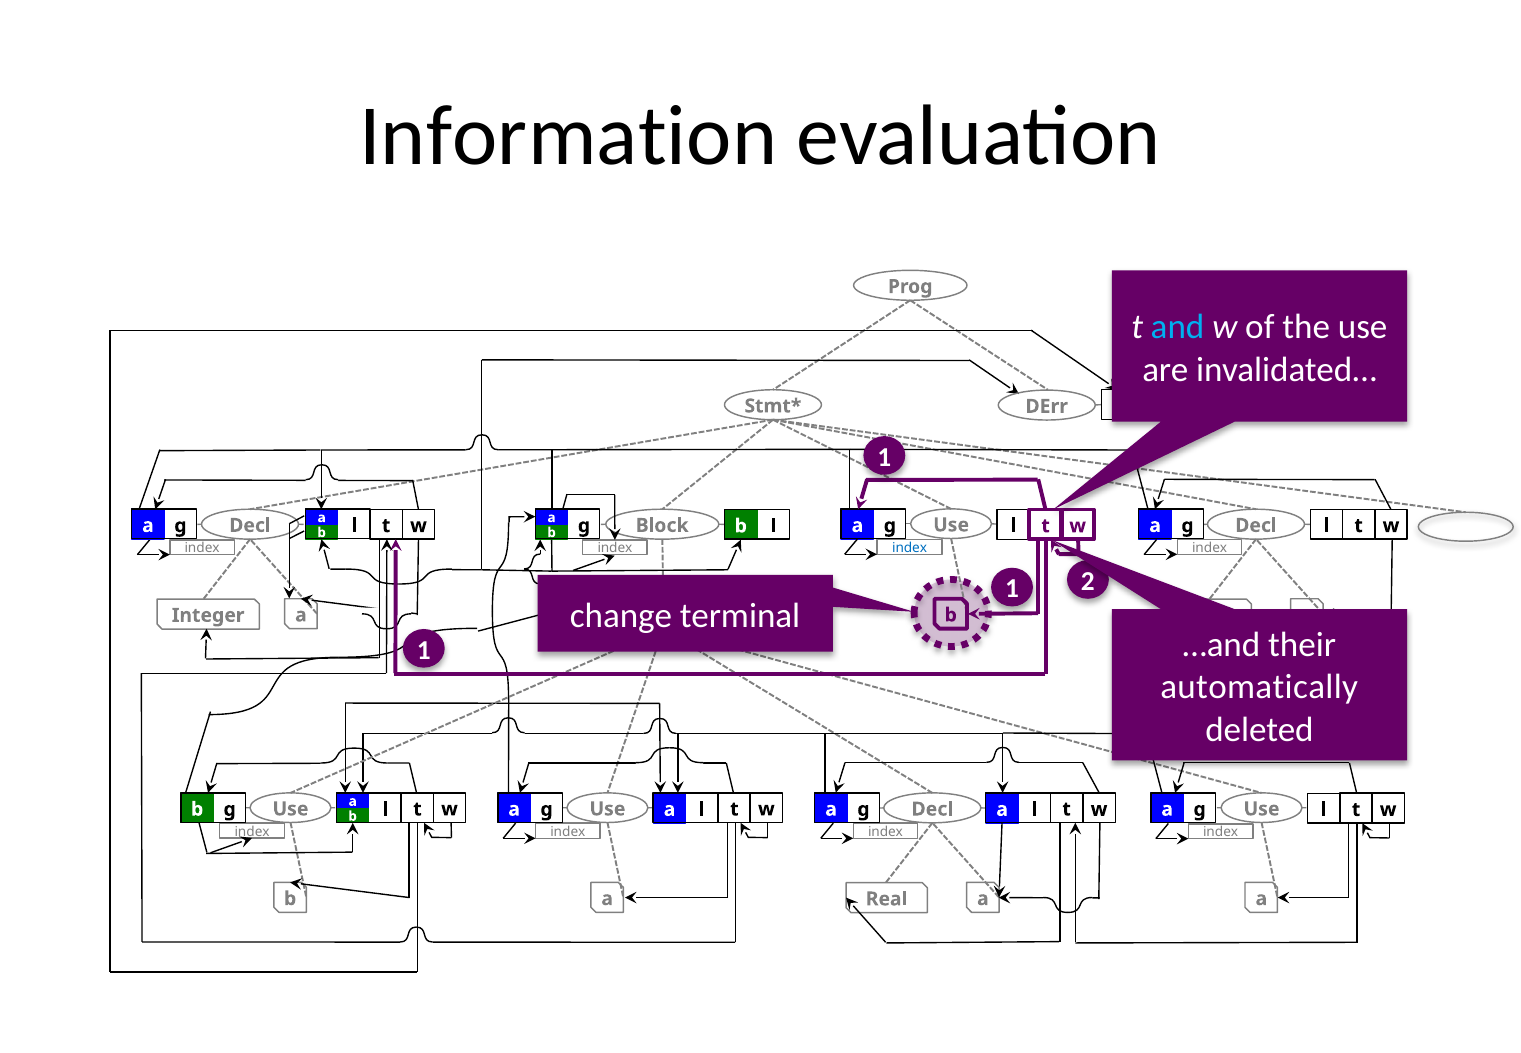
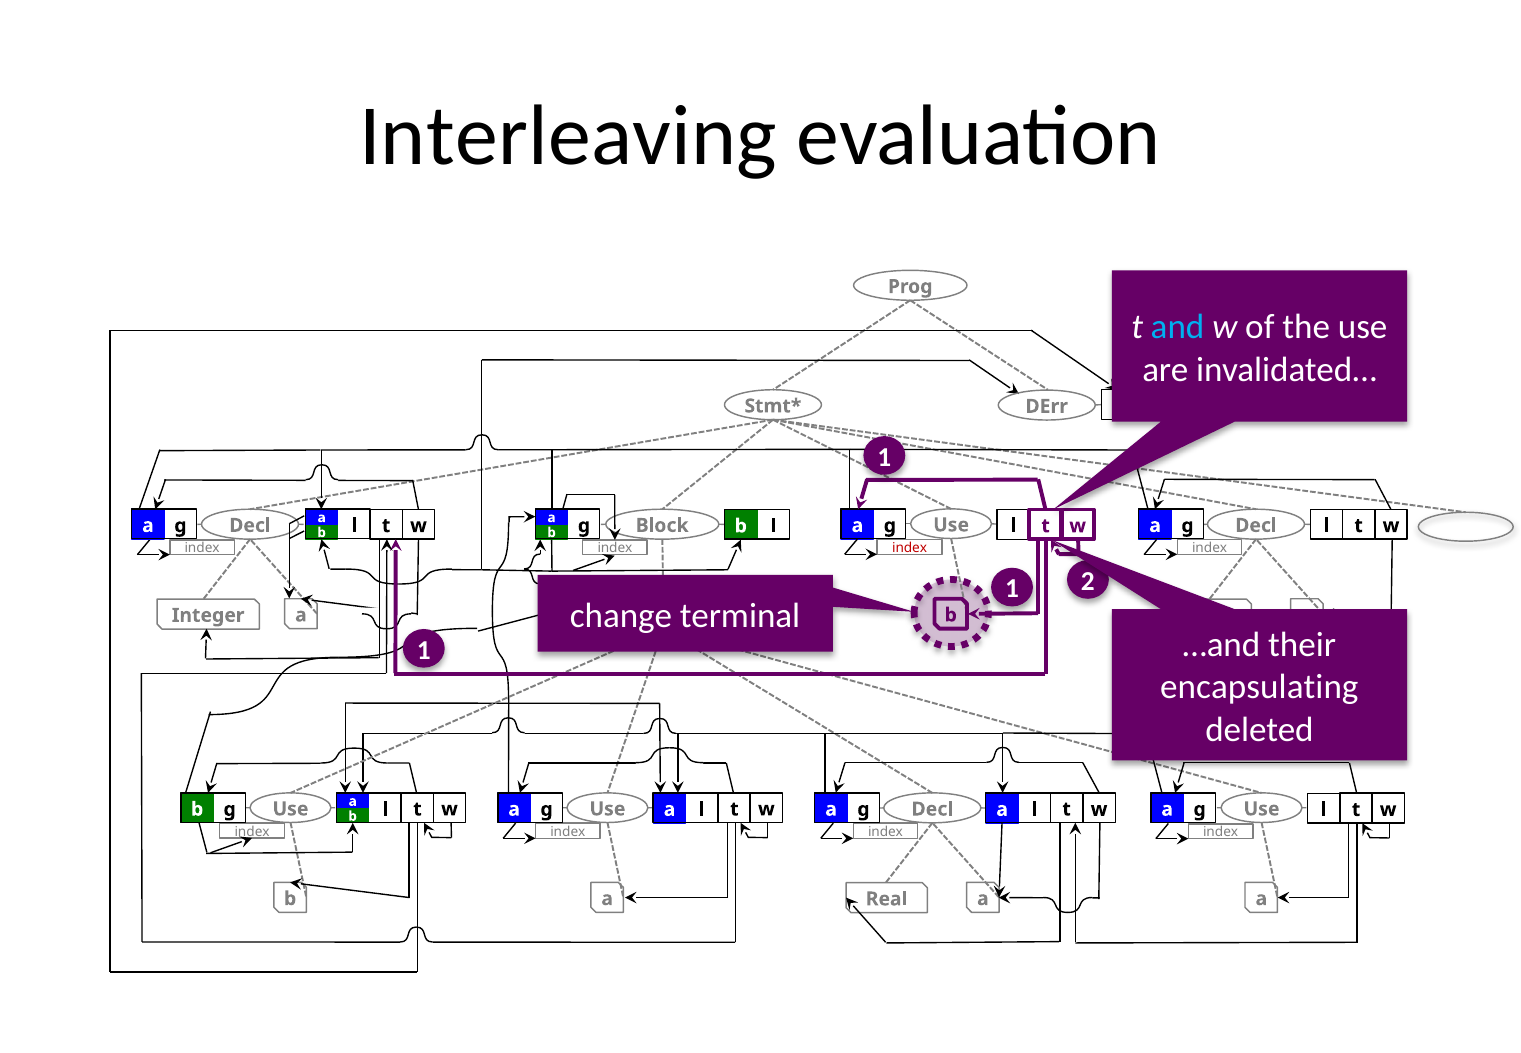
Information: Information -> Interleaving (568, 136)
index colour: blue -> red (910, 548)
automatically: automatically -> encapsulating (1259, 687)
